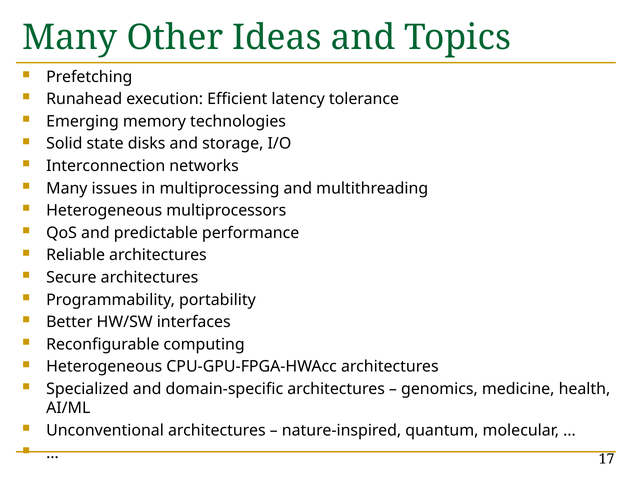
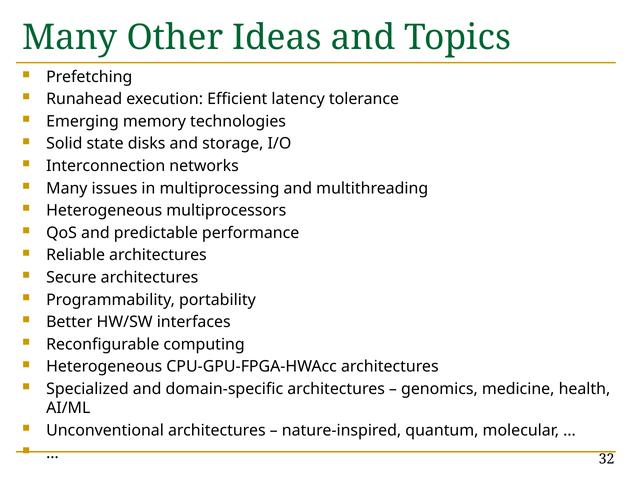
17: 17 -> 32 (607, 459)
